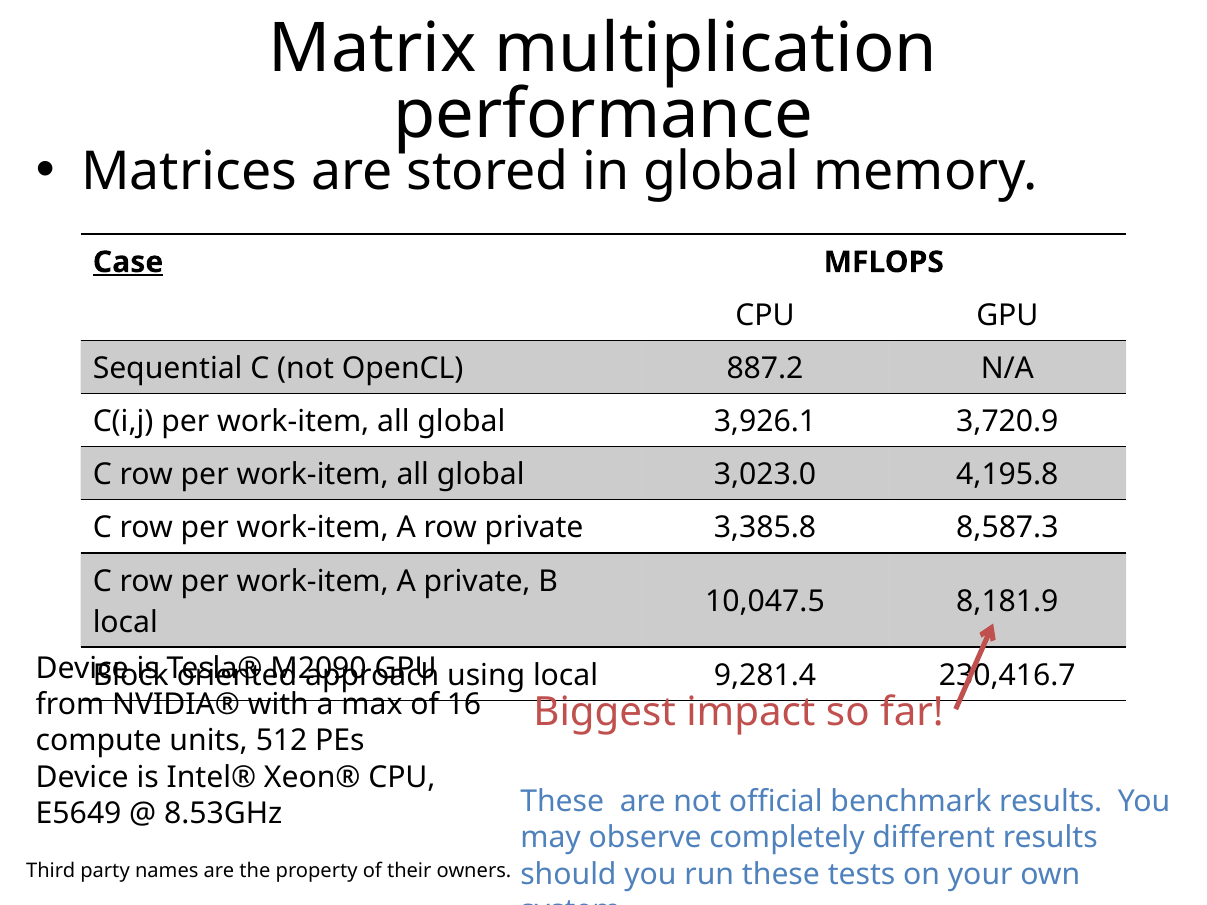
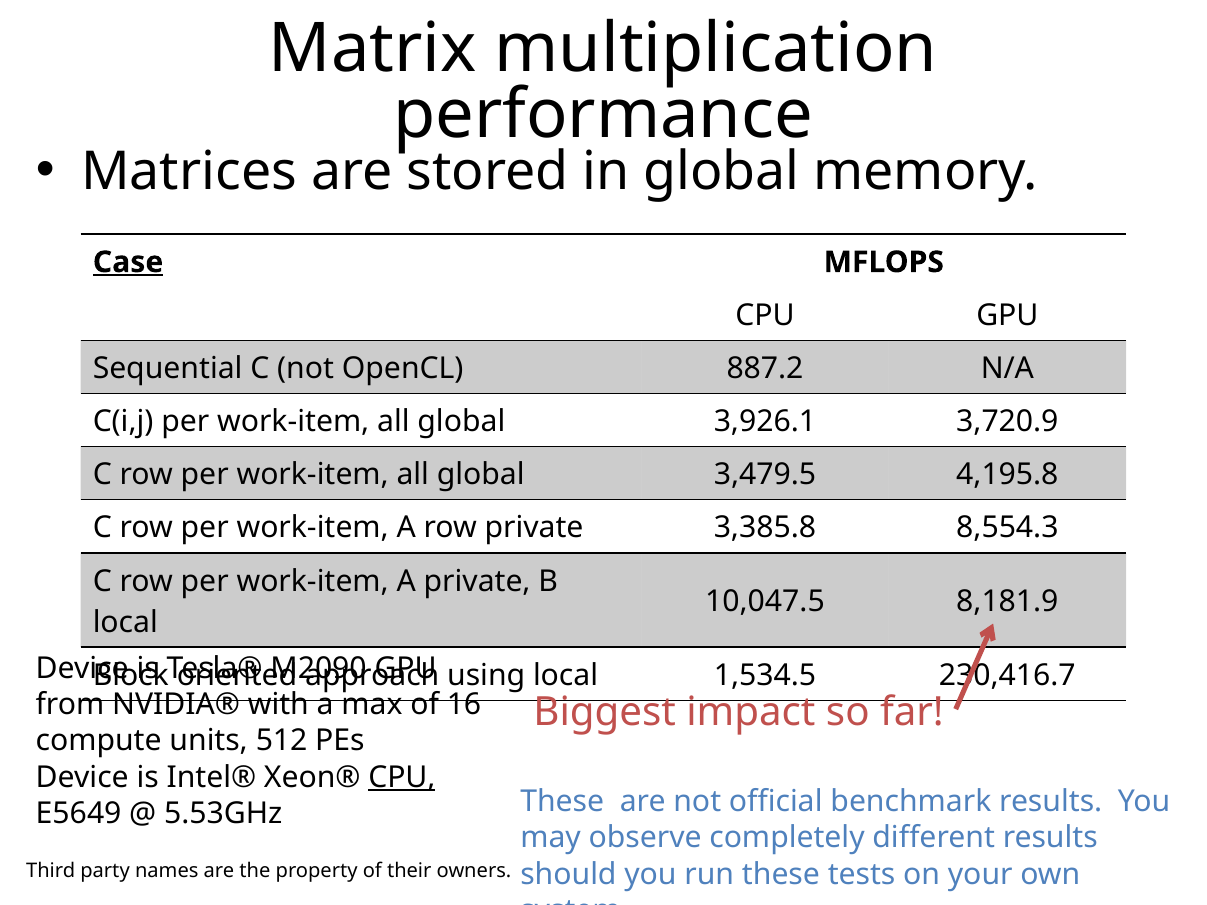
3,023.0: 3,023.0 -> 3,479.5 (765, 475)
8,587.3: 8,587.3 -> 8,554.3 (1007, 528)
9,281.4: 9,281.4 -> 1,534.5 (765, 676)
CPU underline: none -> present (402, 777)
8.53GHz: 8.53GHz -> 5.53GHz (223, 814)
